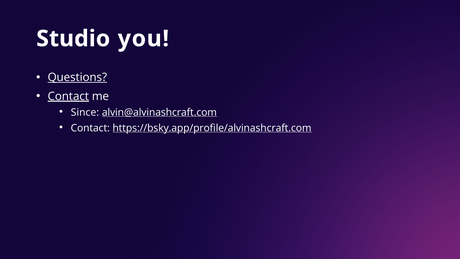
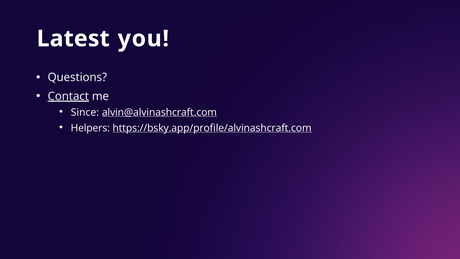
Studio: Studio -> Latest (73, 39)
Questions underline: present -> none (77, 77)
Contact: Contact -> Helpers (90, 128)
